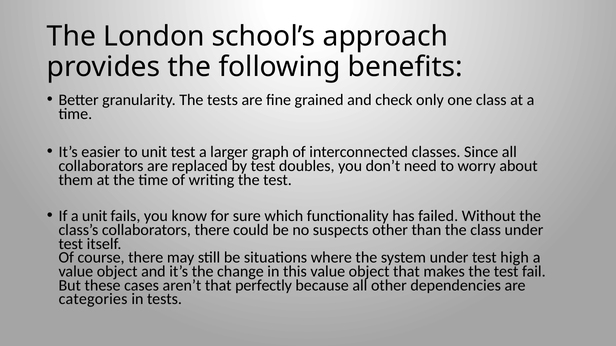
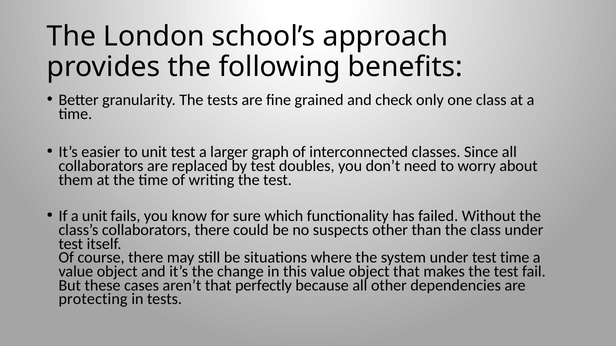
test high: high -> time (515, 258)
categories: categories -> protecting (93, 300)
